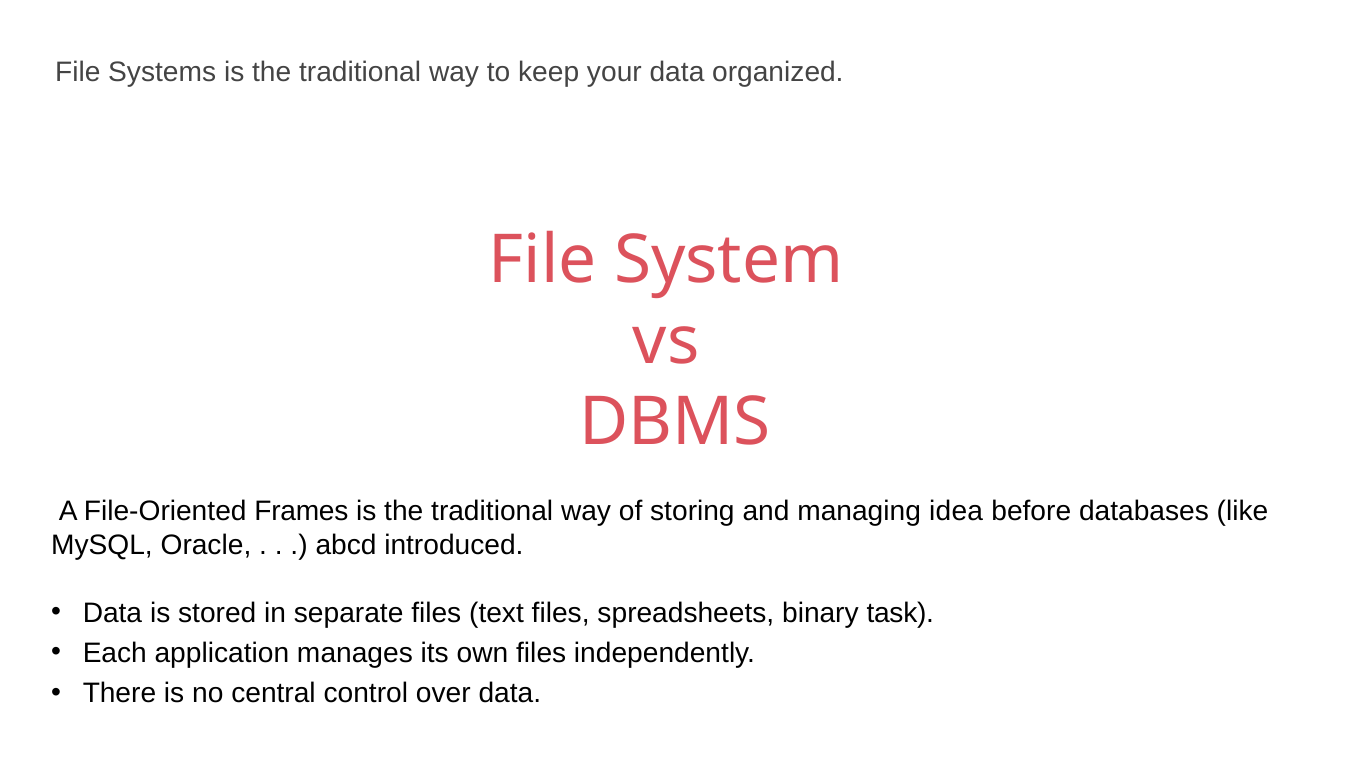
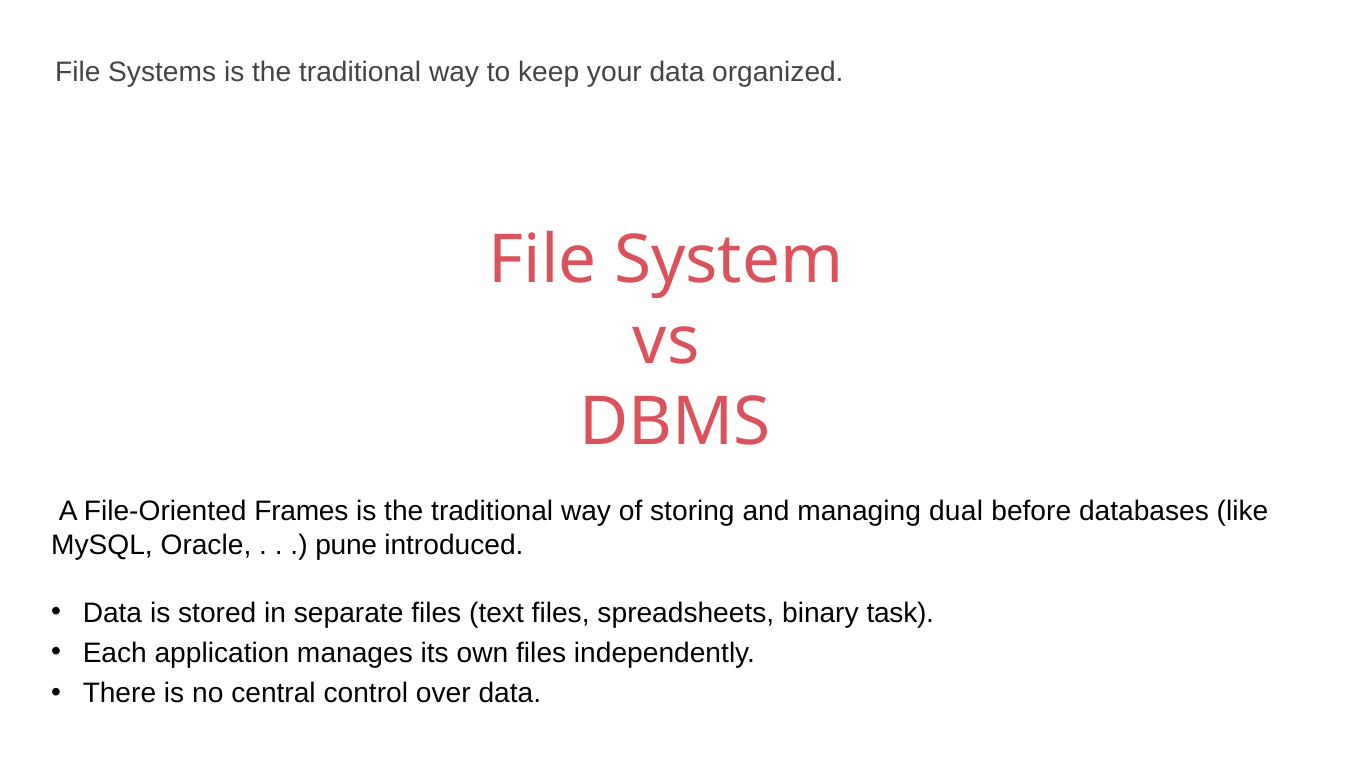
idea: idea -> dual (956, 512)
abcd: abcd -> pune (346, 546)
